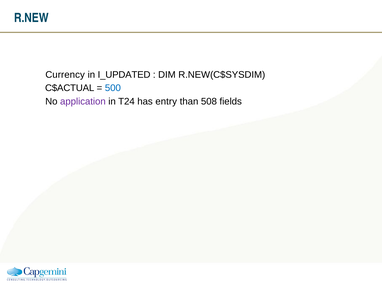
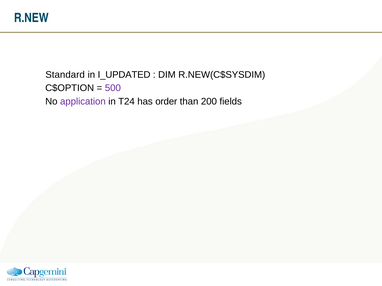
Currency: Currency -> Standard (65, 75)
C$ACTUAL: C$ACTUAL -> C$OPTION (70, 88)
500 colour: blue -> purple (113, 88)
entry: entry -> order (166, 102)
508: 508 -> 200 (209, 102)
